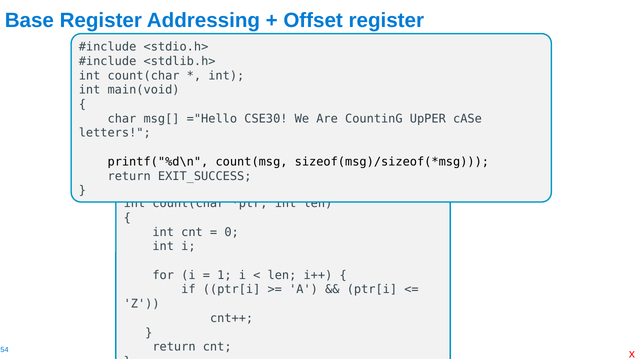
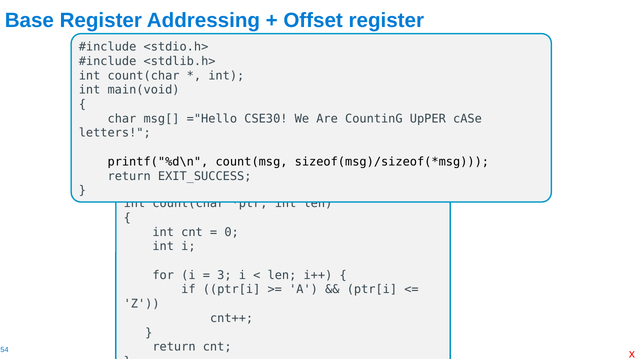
1: 1 -> 3 (224, 275)
